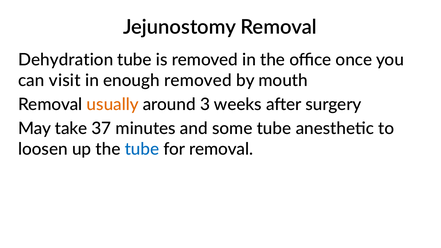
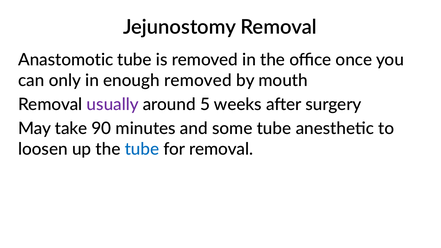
Dehydration: Dehydration -> Anastomotic (66, 60)
visit: visit -> only (65, 81)
usually colour: orange -> purple (113, 105)
3: 3 -> 5 (205, 105)
37: 37 -> 90 (101, 129)
